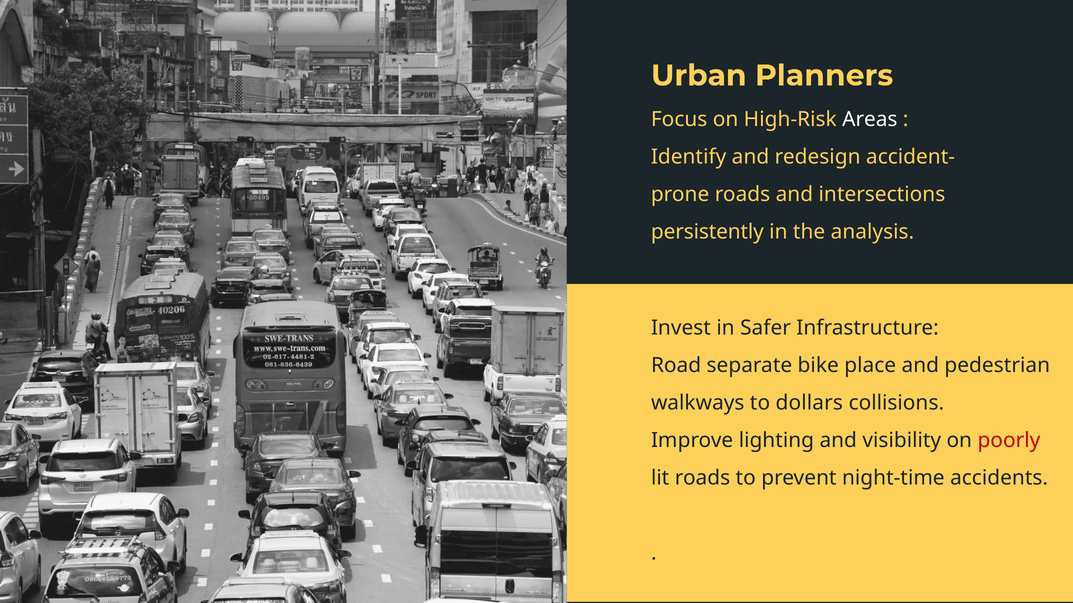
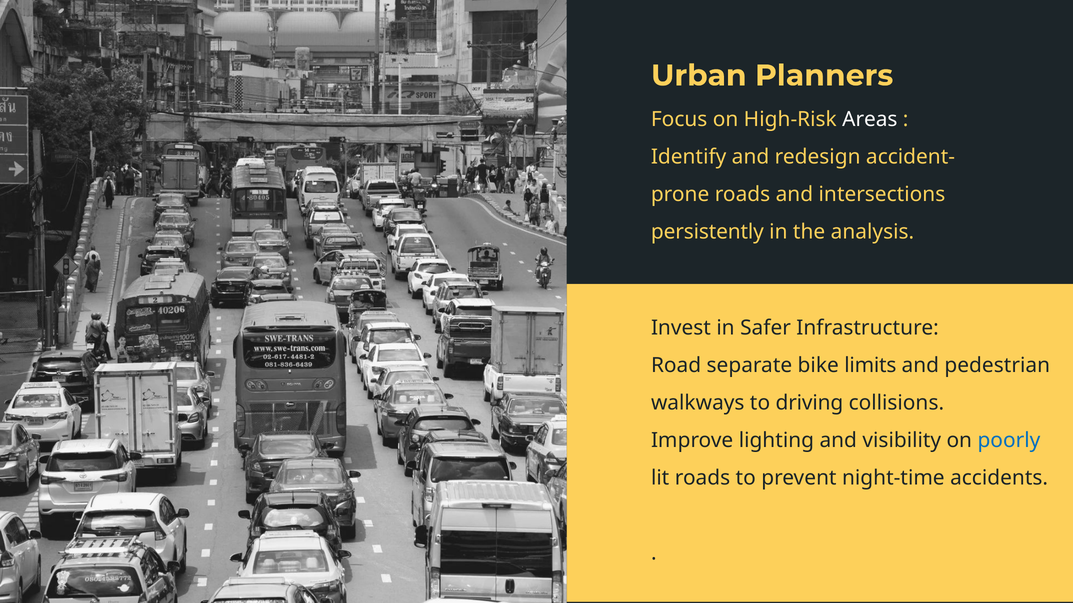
place: place -> limits (870, 366)
dollars: dollars -> driving (809, 403)
poorly colour: red -> blue (1009, 441)
